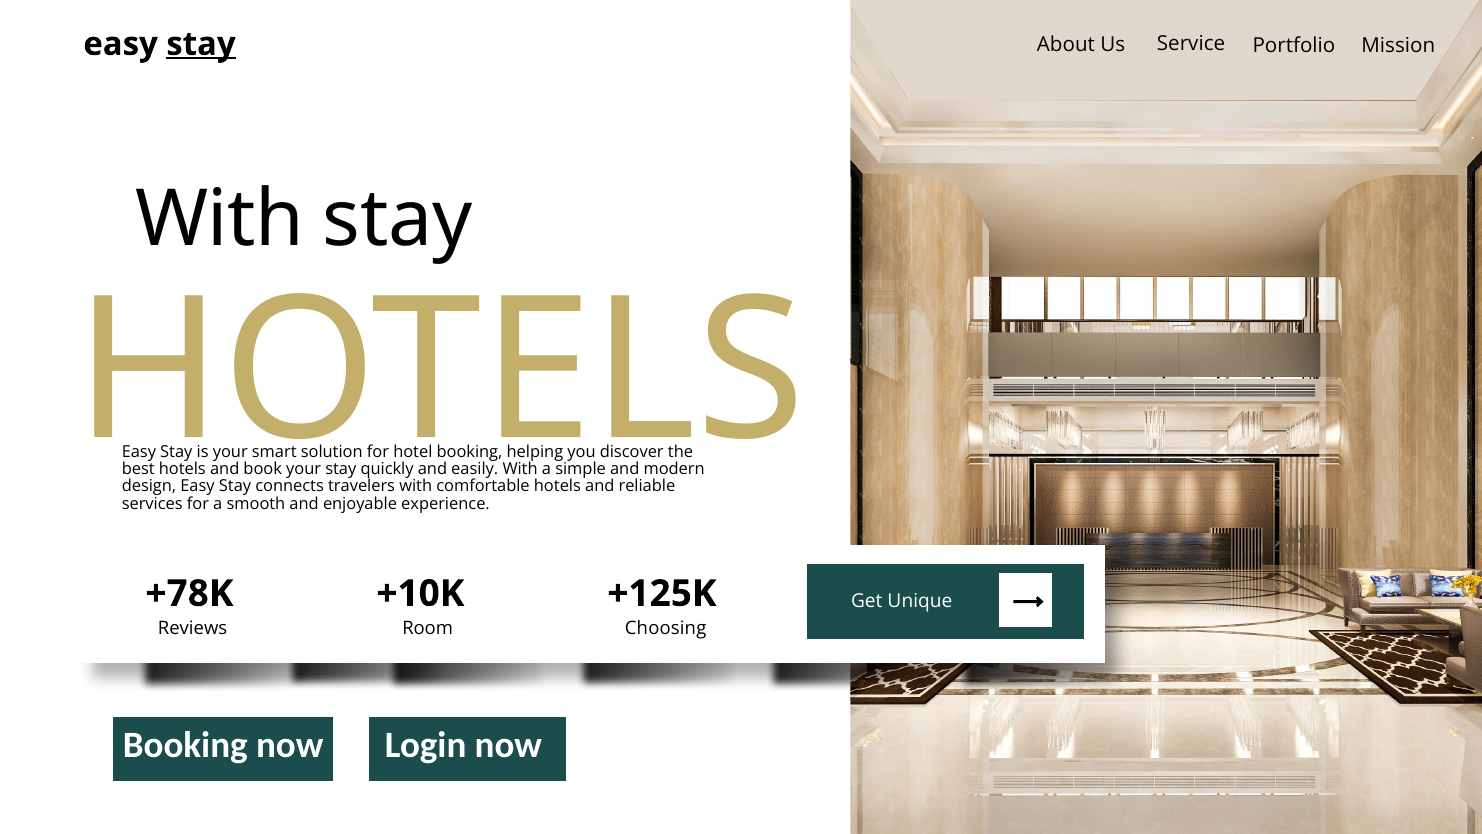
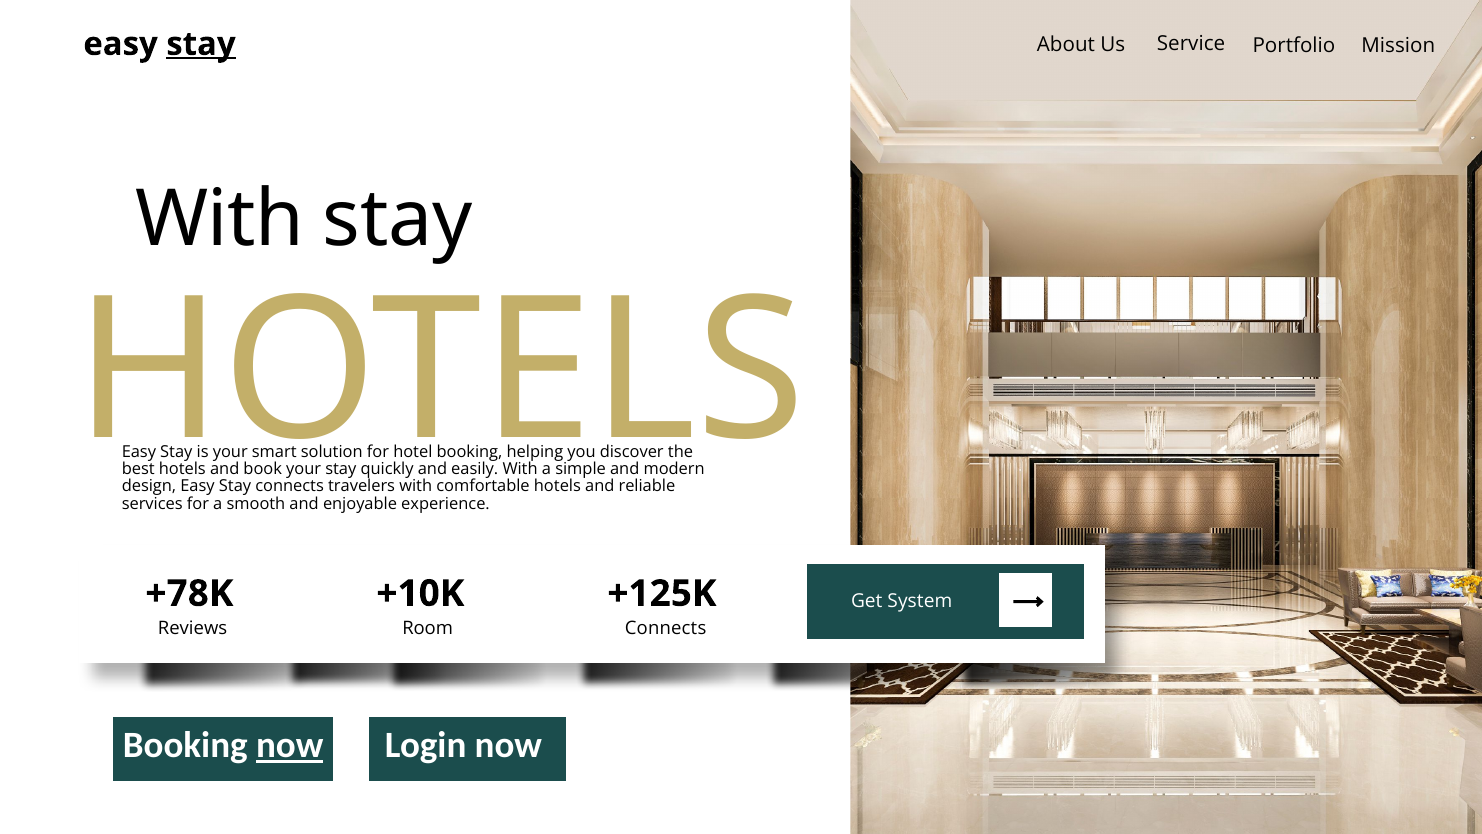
Unique: Unique -> System (920, 601)
Choosing: Choosing -> Connects (666, 628)
now underline: none -> present (290, 745)
